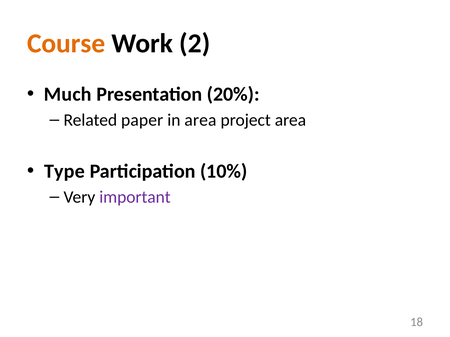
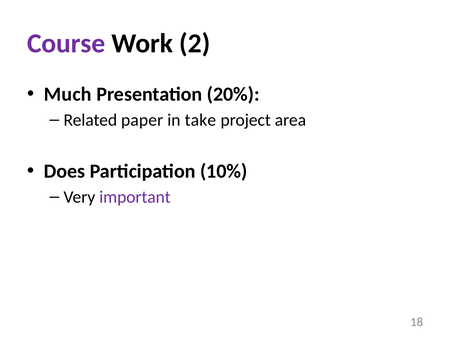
Course colour: orange -> purple (66, 44)
in area: area -> take (200, 120)
Type: Type -> Does (65, 171)
